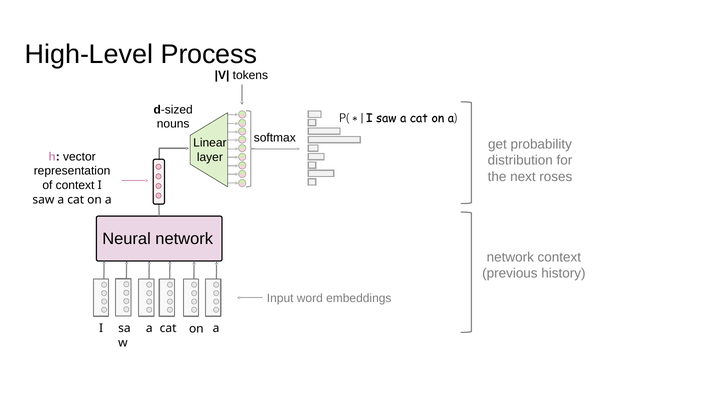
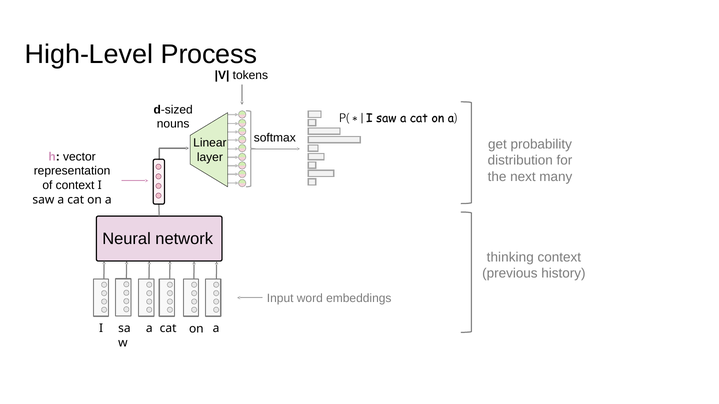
roses: roses -> many (556, 177)
network: network -> thinking (510, 258)
